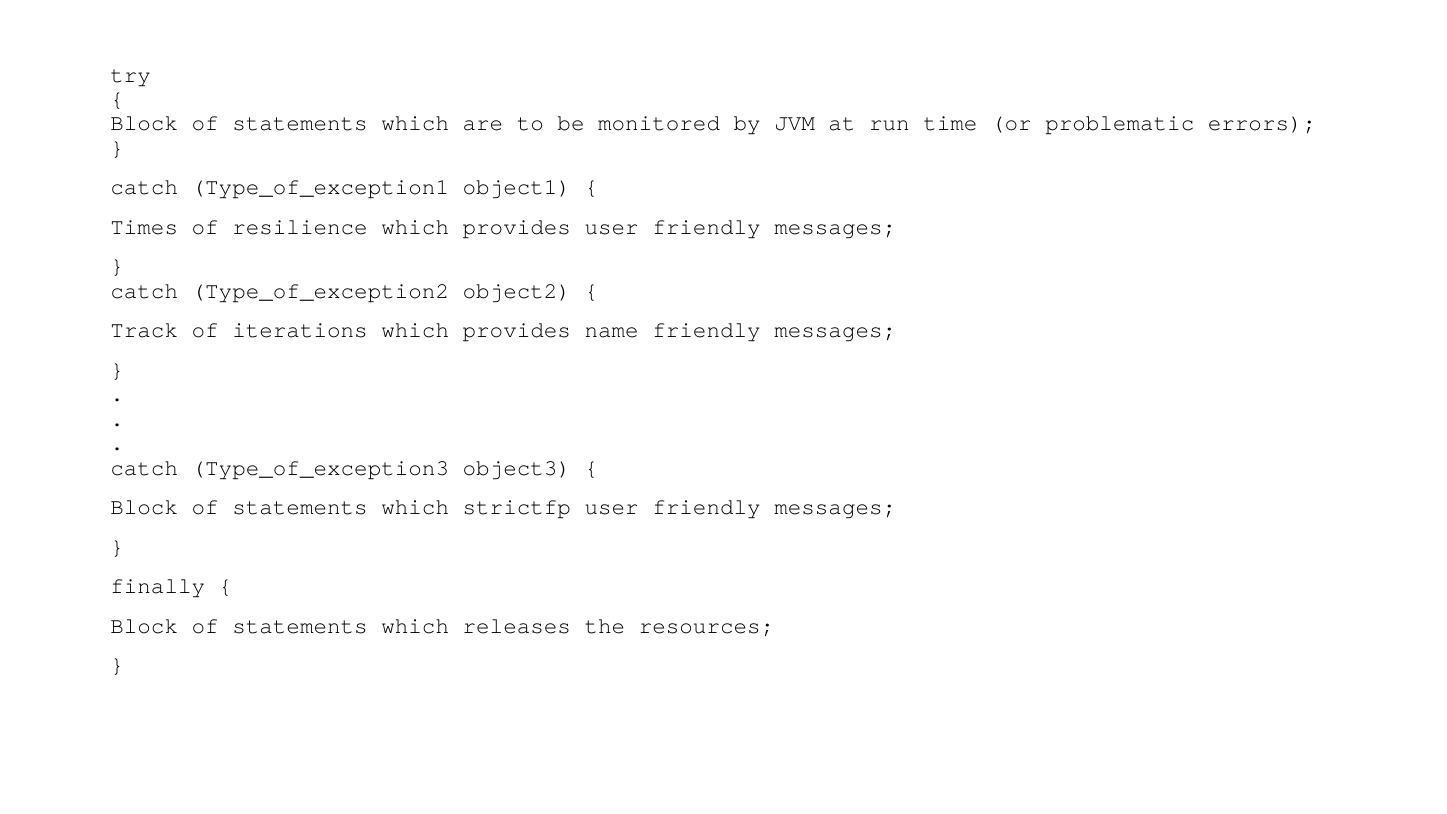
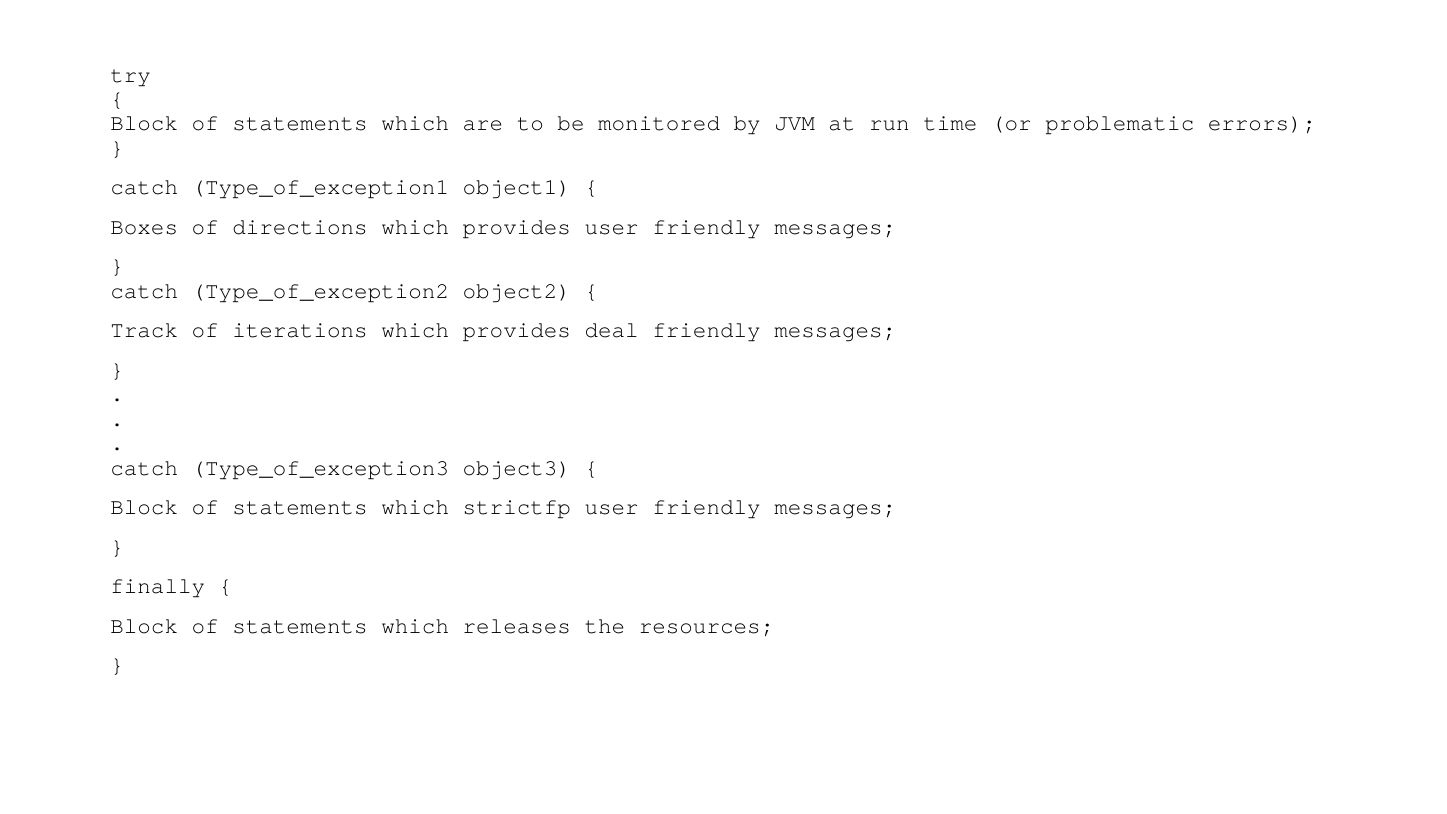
Times: Times -> Boxes (144, 227)
resilience: resilience -> directions (300, 227)
name: name -> deal (612, 330)
